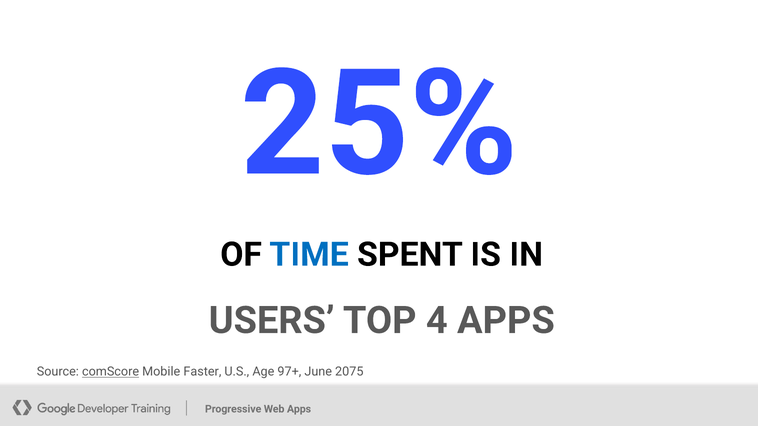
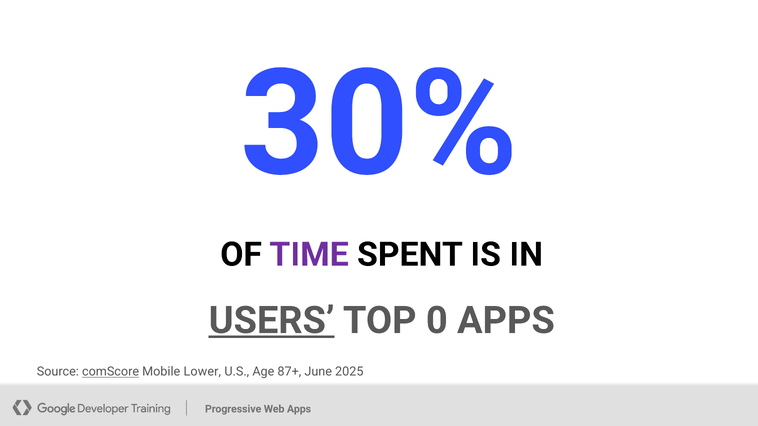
25%: 25% -> 30% (379, 125)
TIME colour: blue -> purple (309, 255)
USERS underline: none -> present (272, 321)
4: 4 -> 0 (437, 321)
Faster: Faster -> Lower (202, 372)
97+: 97+ -> 87+ (289, 372)
2075: 2075 -> 2025 (349, 372)
